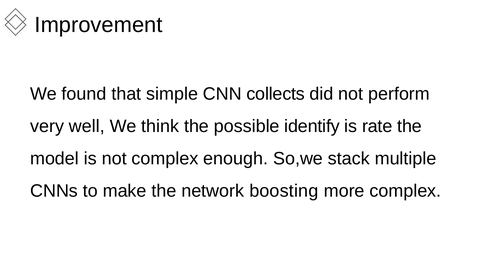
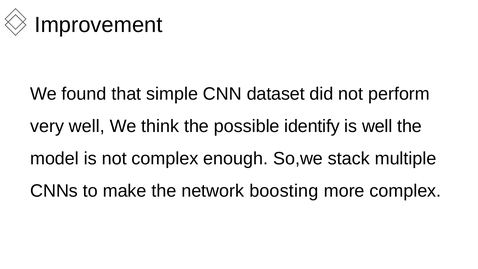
collects: collects -> dataset (276, 94)
is rate: rate -> well (377, 126)
